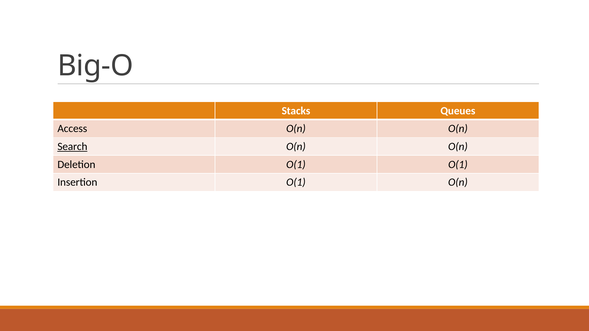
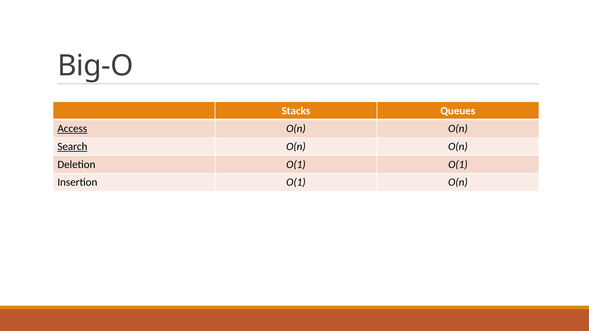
Access underline: none -> present (72, 129)
